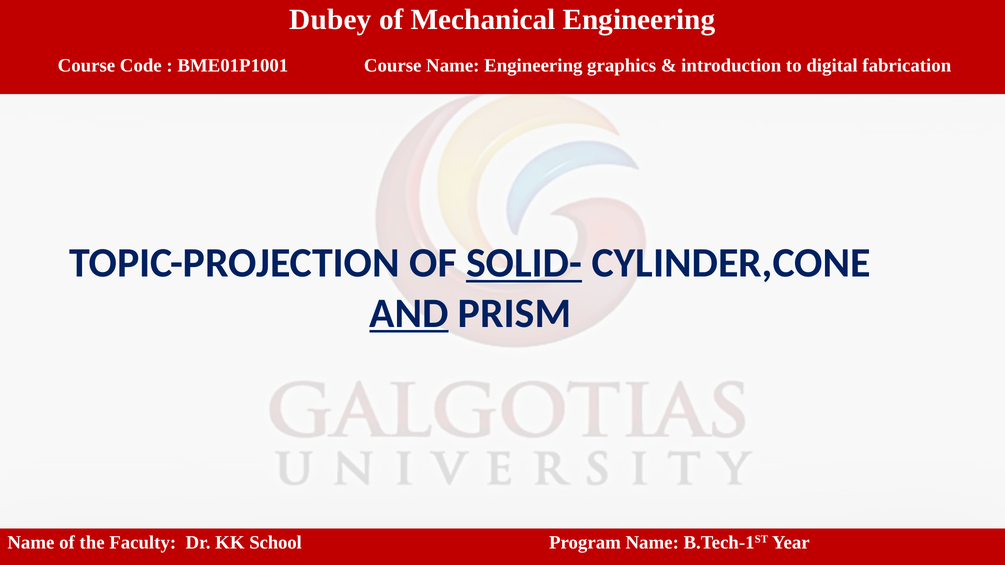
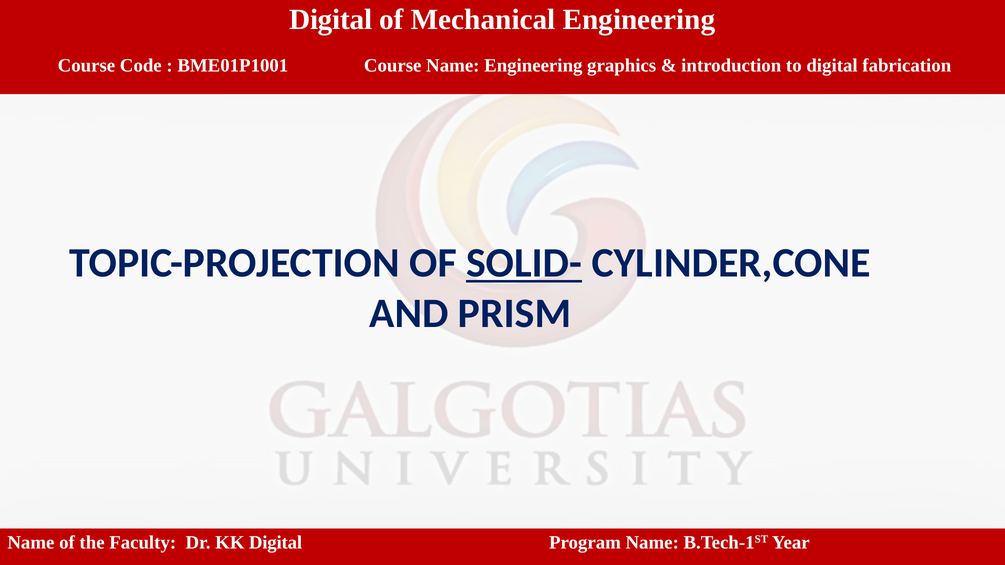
Dubey: Dubey -> Digital (331, 19)
AND underline: present -> none (409, 314)
KK School: School -> Digital (276, 543)
